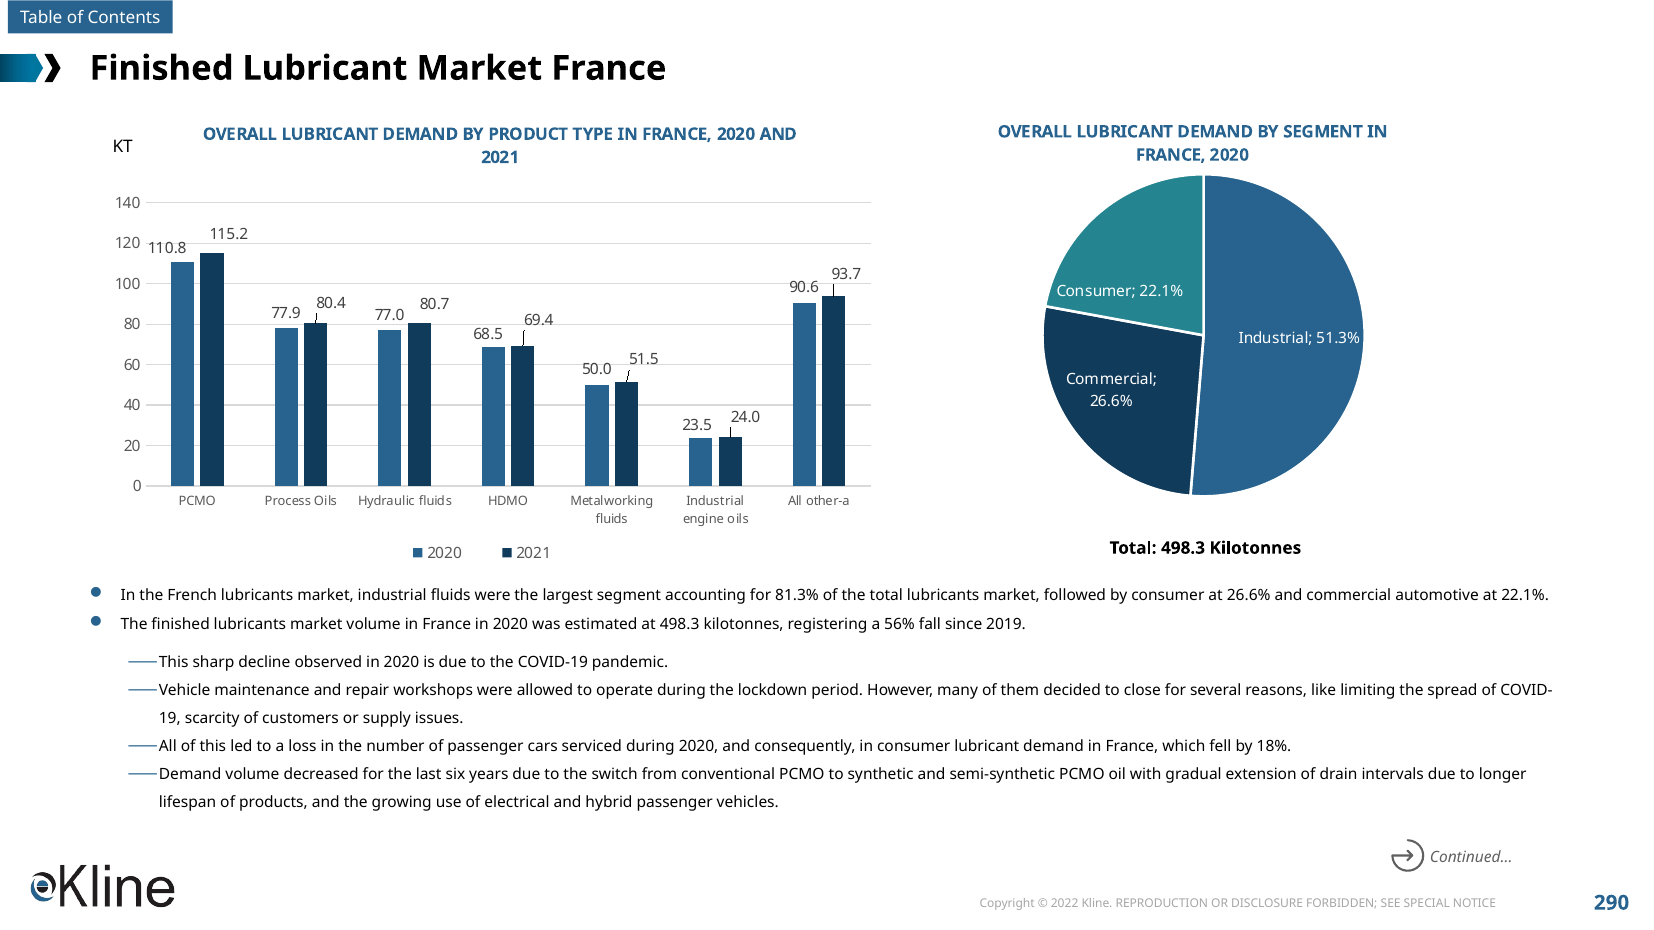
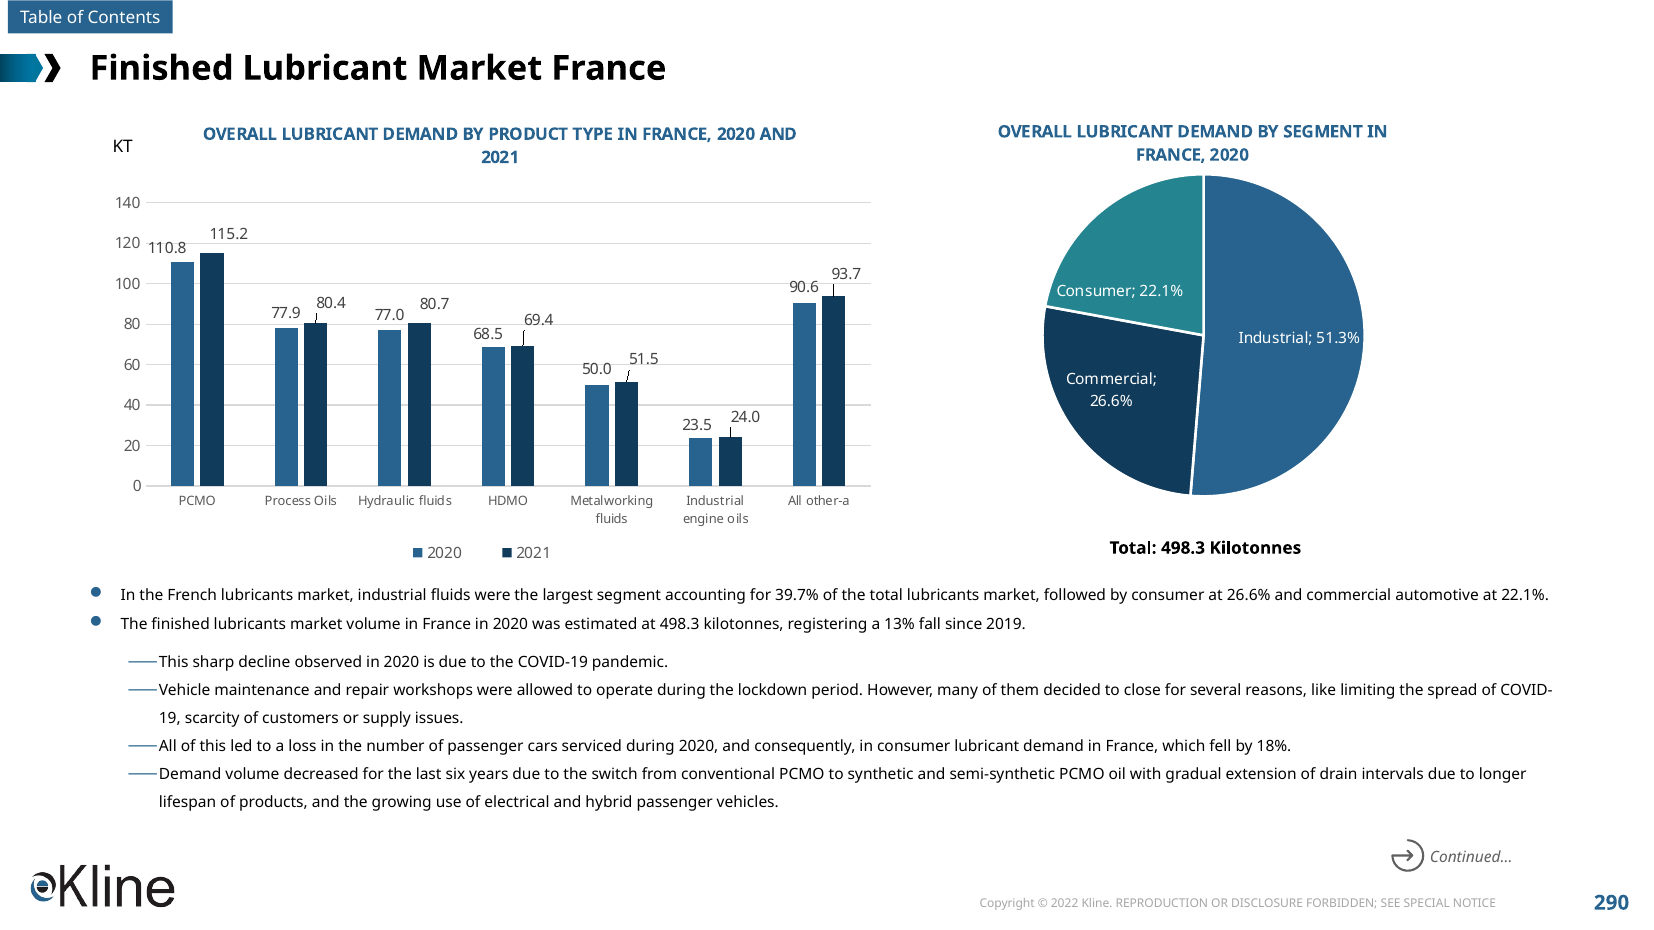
81.3%: 81.3% -> 39.7% (797, 596)
56%: 56% -> 13% (900, 625)
